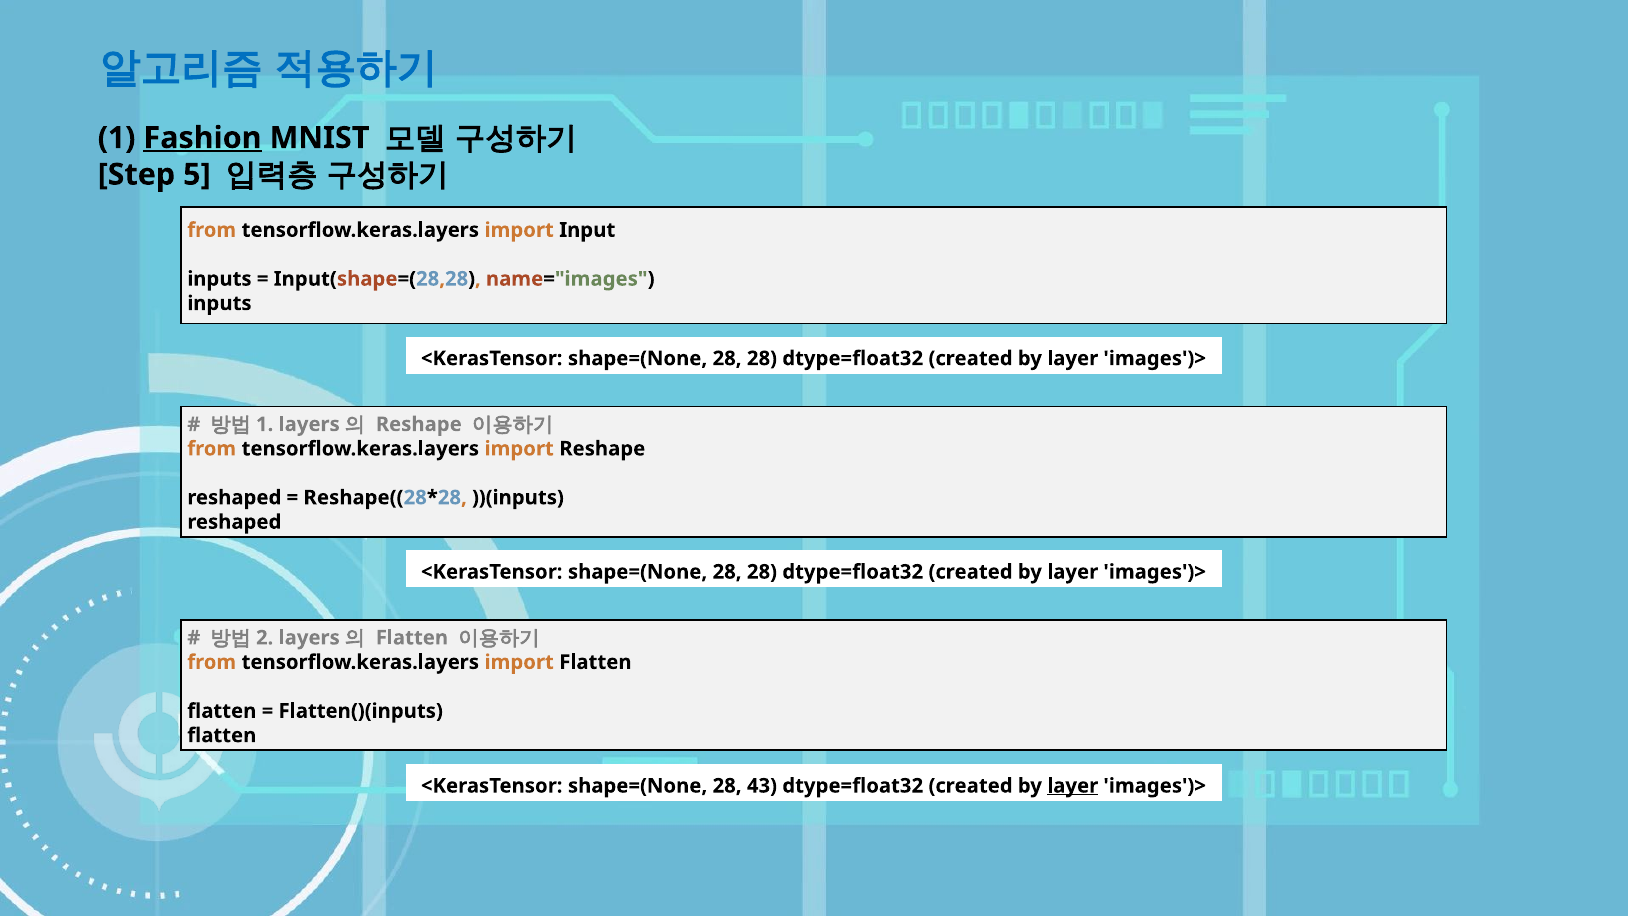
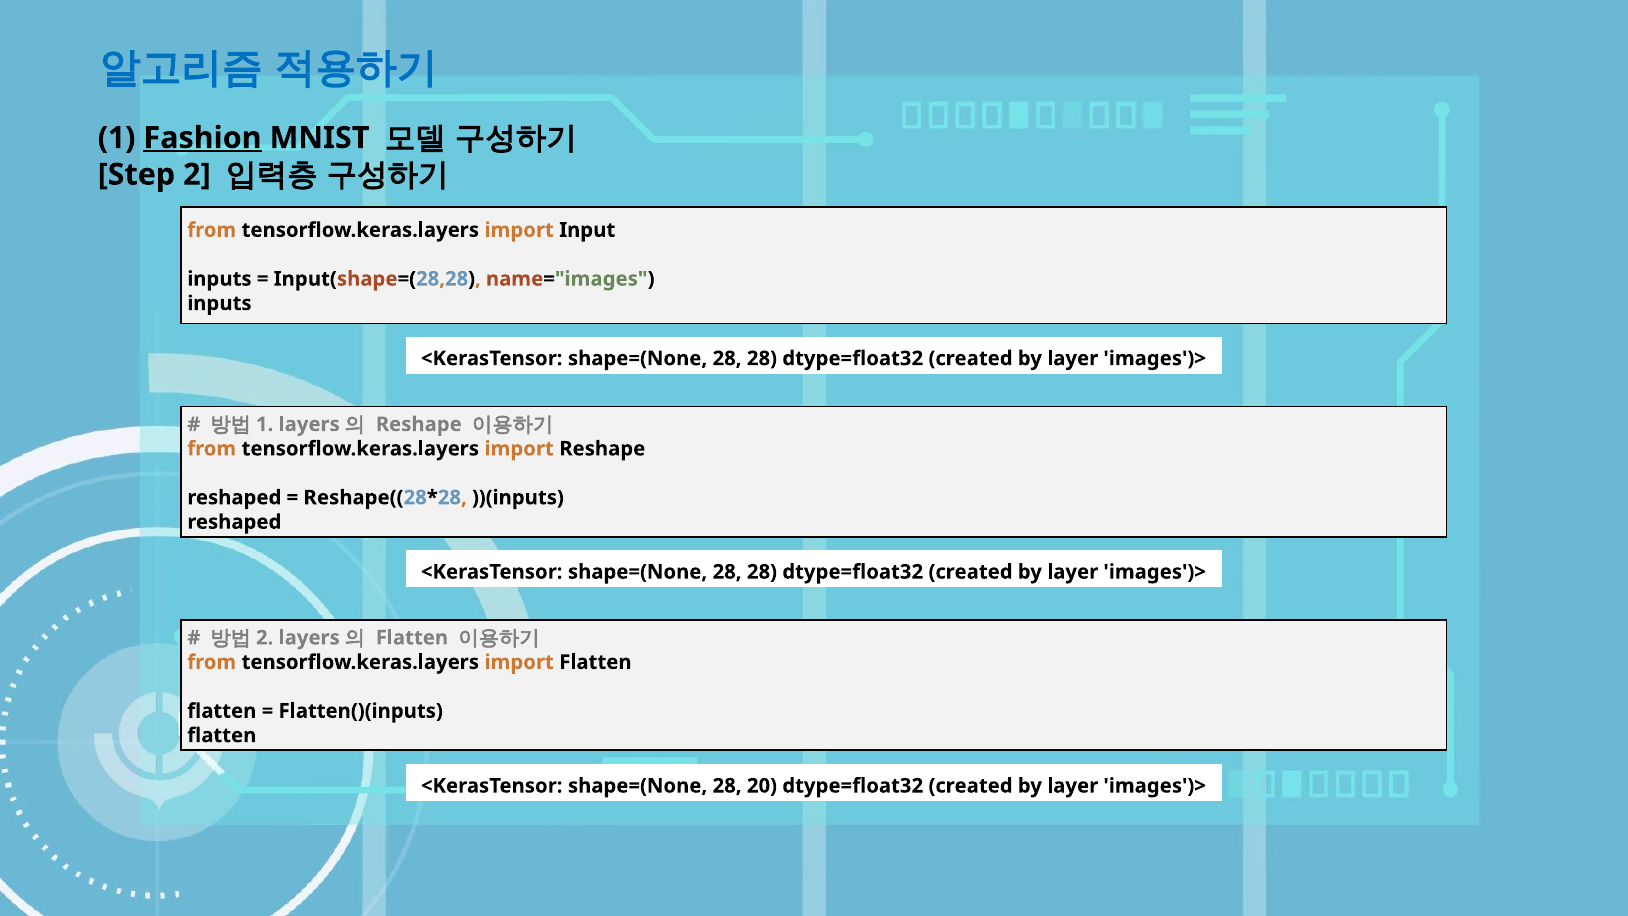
Step 5: 5 -> 2 (197, 175)
43: 43 -> 20 (762, 786)
layer underline: present -> none (1073, 786)
